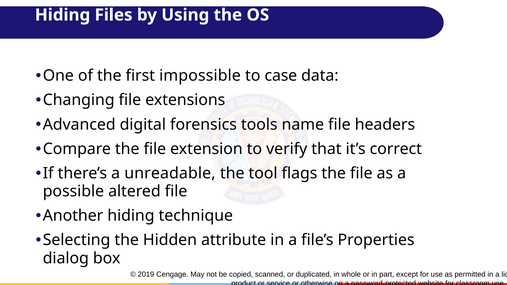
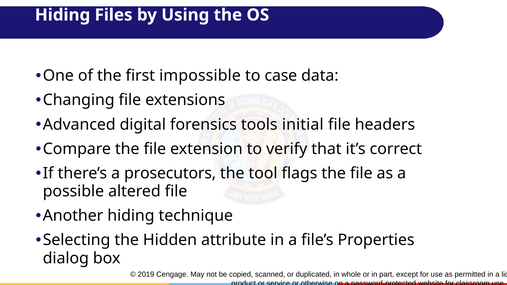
name: name -> initial (303, 125)
unreadable: unreadable -> prosecutors (170, 173)
